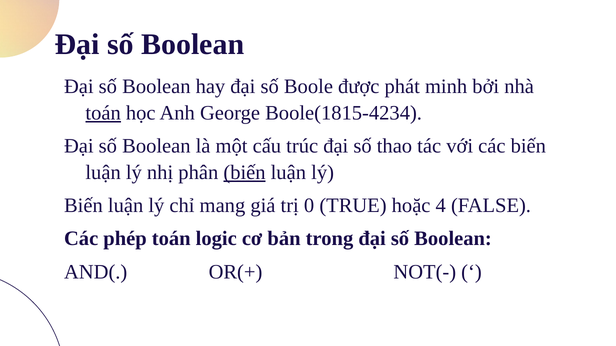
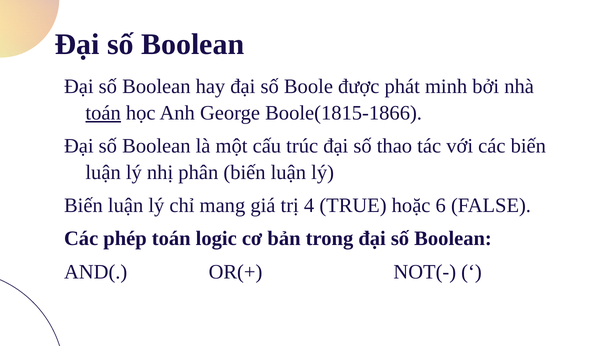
Boole(1815-4234: Boole(1815-4234 -> Boole(1815-1866 (344, 113)
biến underline: present -> none (245, 173)
0: 0 -> 4 (309, 206)
4: 4 -> 6 (441, 206)
